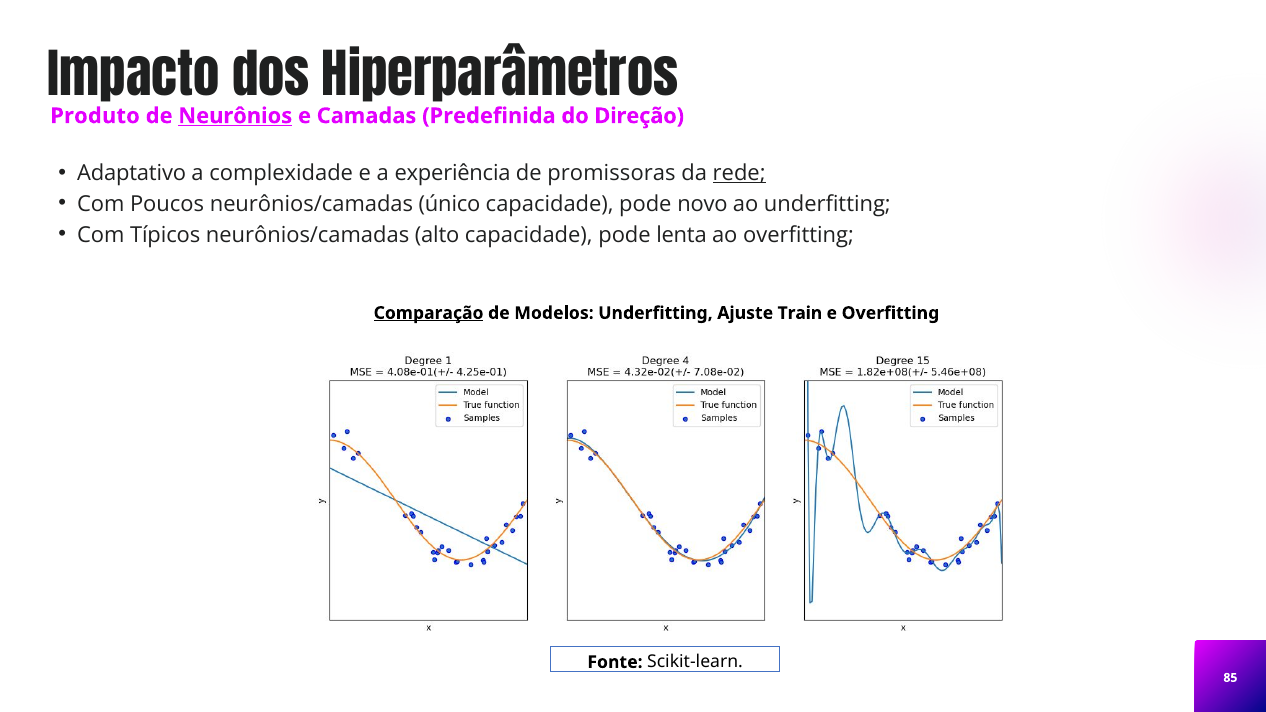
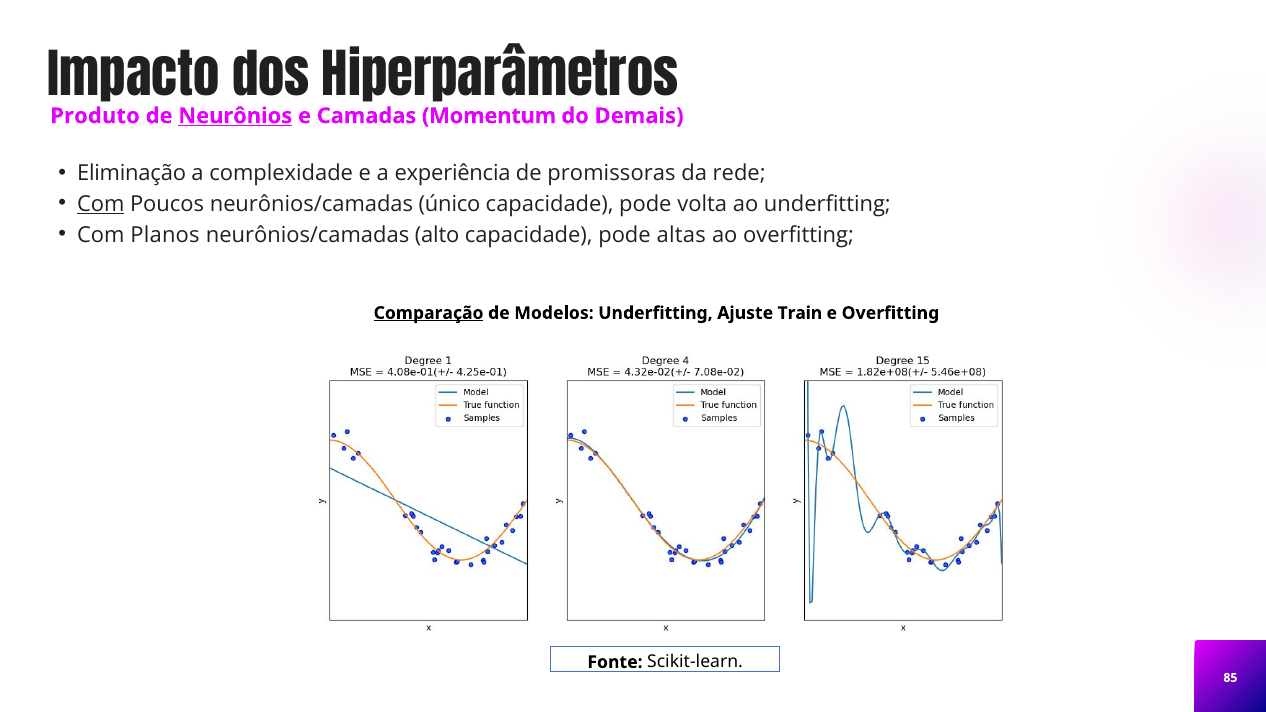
Predefinida: Predefinida -> Momentum (489, 116)
Direção: Direção -> Demais (639, 116)
Adaptativo: Adaptativo -> Eliminação (132, 173)
rede underline: present -> none (739, 173)
Com underline: none -> present (101, 204)
novo: novo -> volta (702, 204)
Típicos: Típicos -> Planos (165, 235)
lenta: lenta -> altas (681, 235)
